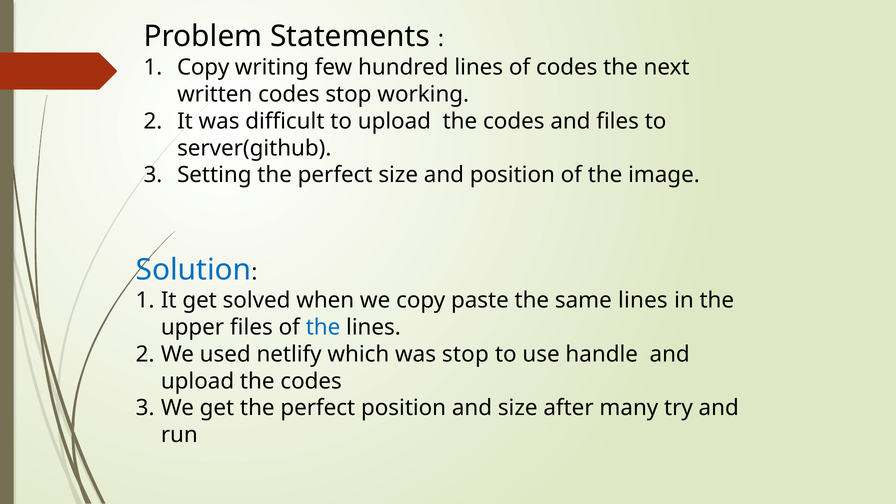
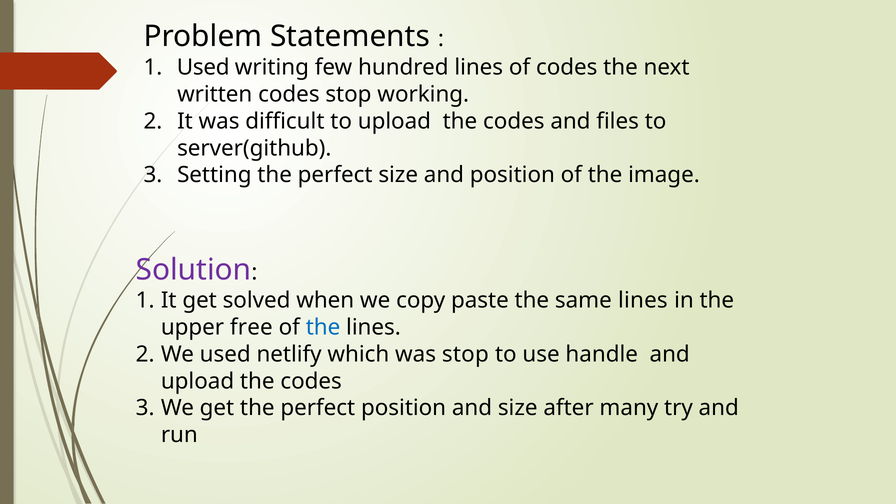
Copy: Copy -> Used (203, 67)
Solution colour: blue -> purple (194, 270)
upper files: files -> free (251, 327)
